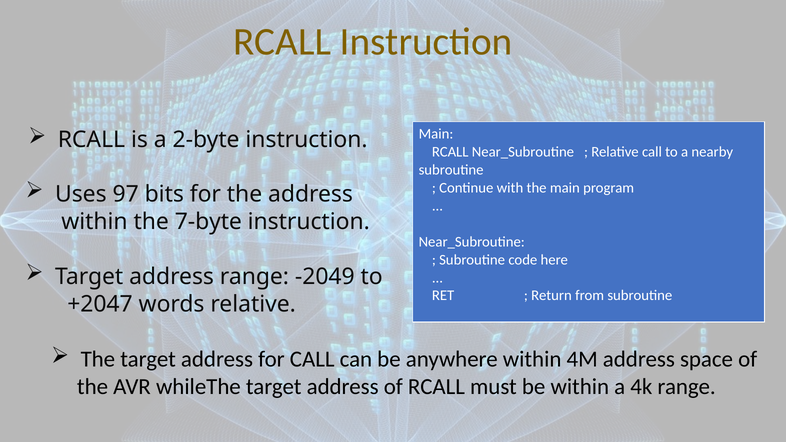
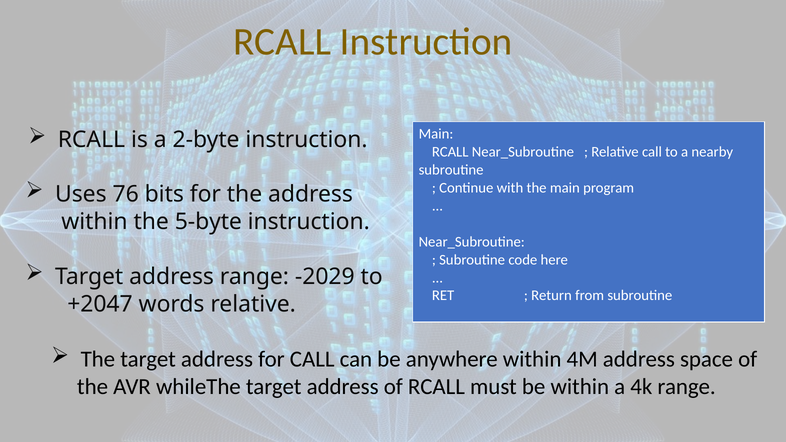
97: 97 -> 76 (126, 194)
7-byte: 7-byte -> 5-byte (208, 222)
-2049: -2049 -> -2029 (325, 277)
